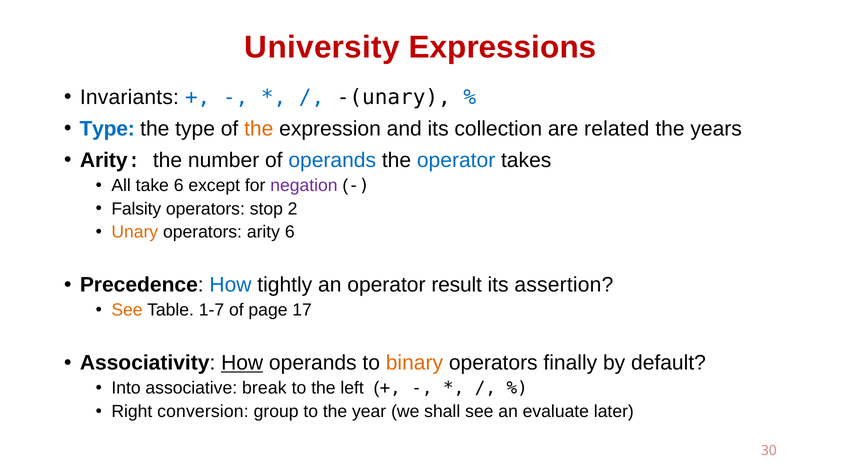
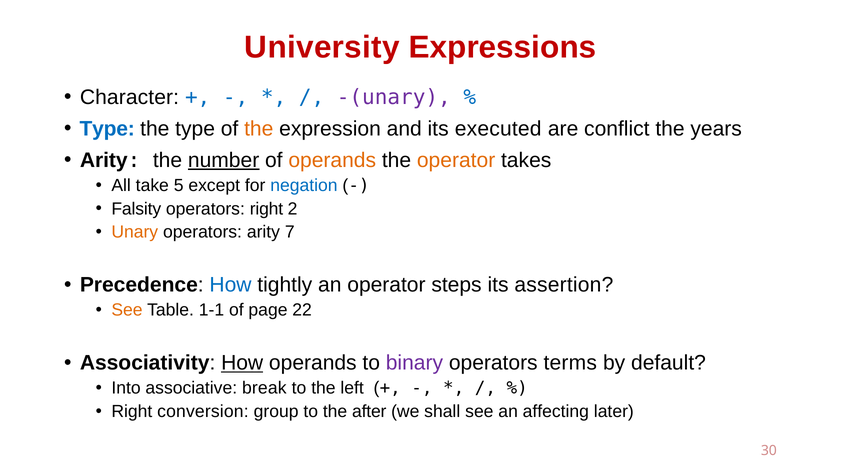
Invariants: Invariants -> Character (129, 97)
-(unary colour: black -> purple (394, 97)
collection: collection -> executed (498, 129)
related: related -> conflict (617, 129)
number underline: none -> present (224, 160)
operands colour: blue -> orange (332, 160)
operator colour: blue -> orange (456, 160)
take 6: 6 -> 5 (179, 186)
negation colour: purple -> blue (304, 186)
operators stop: stop -> right (266, 209)
arity 6: 6 -> 7 (290, 232)
result: result -> steps (457, 285)
1-7: 1-7 -> 1-1 (212, 310)
17: 17 -> 22 (302, 310)
binary colour: orange -> purple (414, 363)
finally: finally -> terms (570, 363)
year: year -> after (369, 411)
evaluate: evaluate -> affecting (556, 411)
